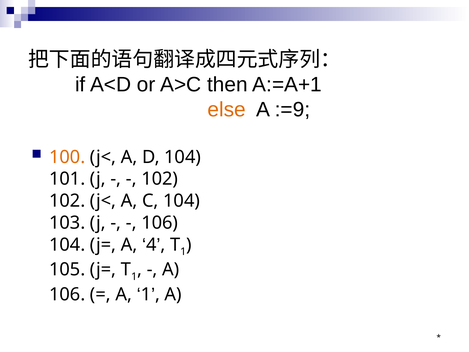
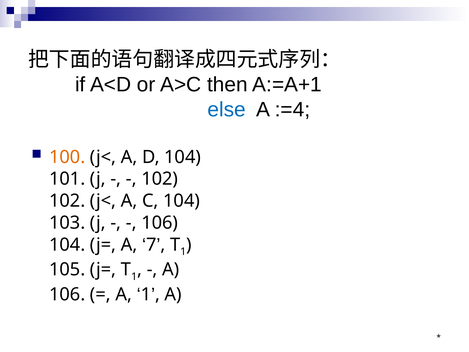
else colour: orange -> blue (227, 110)
:=9: :=9 -> :=4 (292, 110)
4: 4 -> 7 (151, 244)
